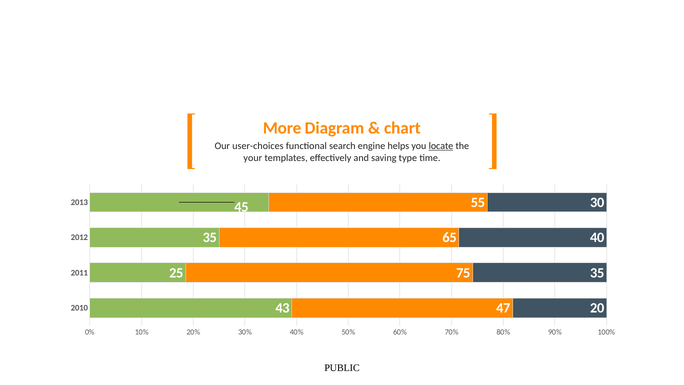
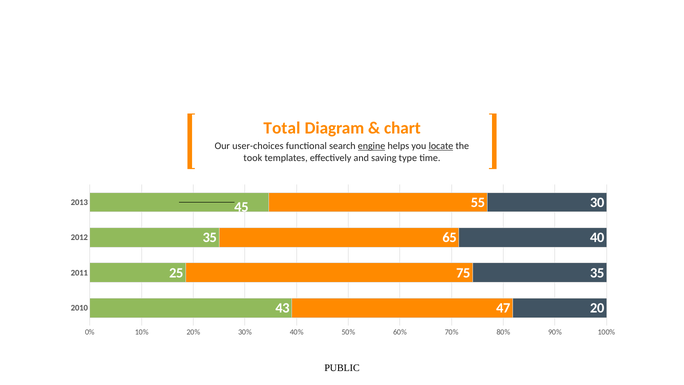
More: More -> Total (282, 128)
engine underline: none -> present (372, 146)
your: your -> took (253, 158)
